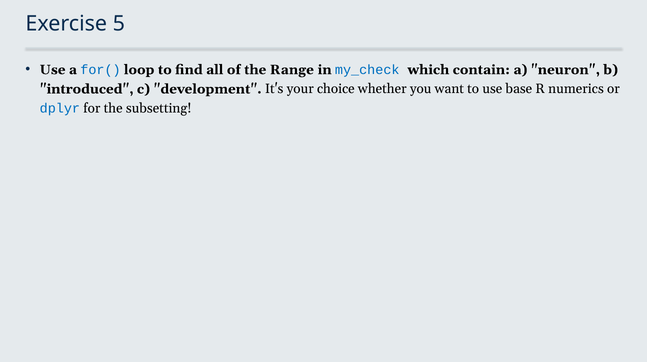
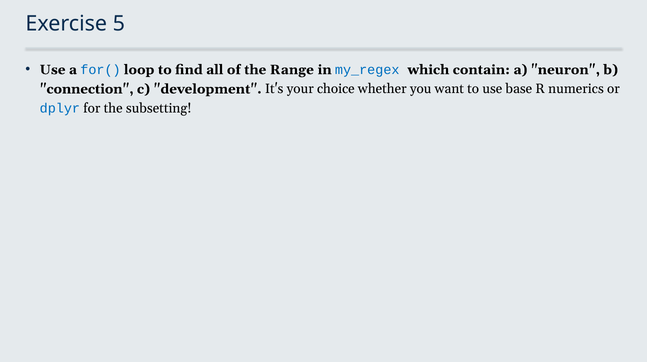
my_check: my_check -> my_regex (367, 70)
introduced: introduced -> connection (87, 89)
